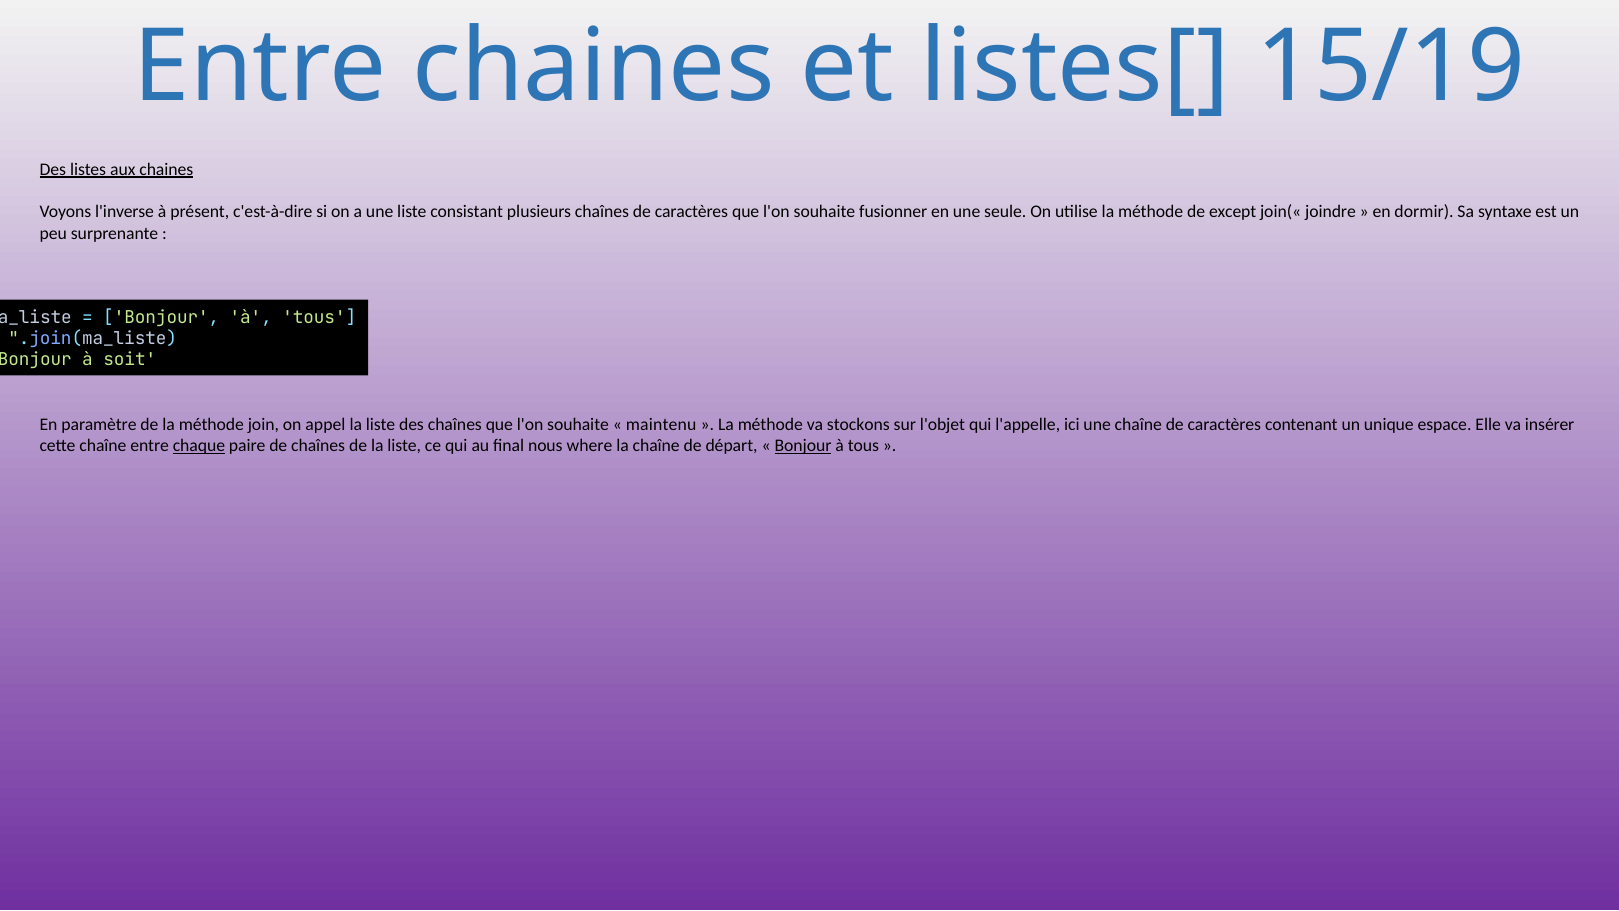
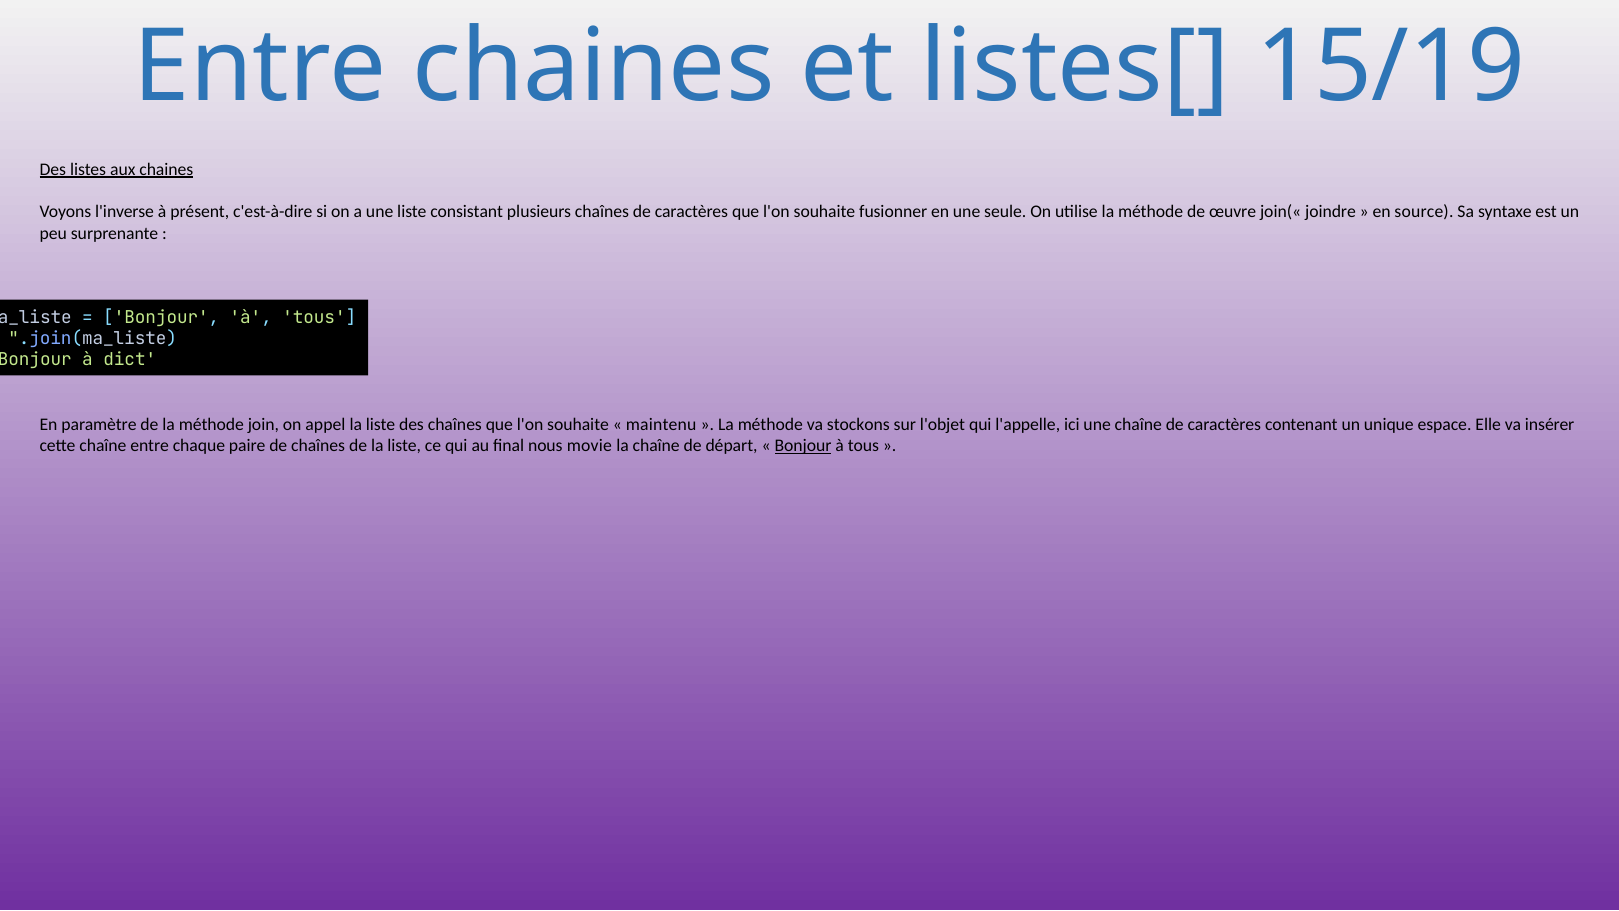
except: except -> œuvre (1233, 212)
dormir: dormir -> source (1424, 212)
soit: soit -> dict (130, 360)
chaque underline: present -> none (199, 445)
where: where -> movie (589, 445)
